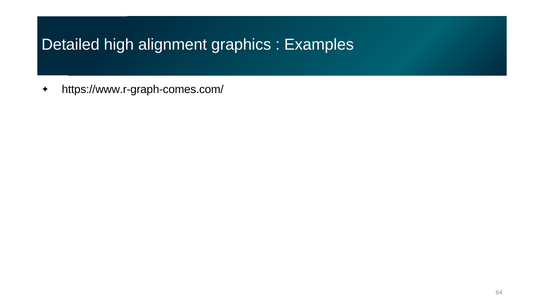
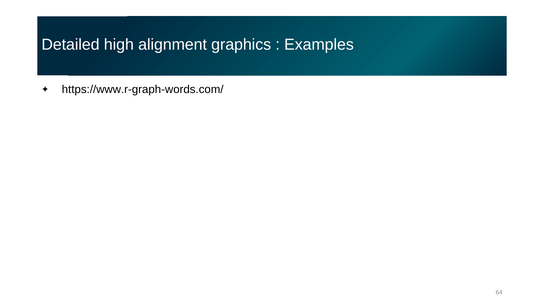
https://www.r-graph-comes.com/: https://www.r-graph-comes.com/ -> https://www.r-graph-words.com/ (143, 90)
